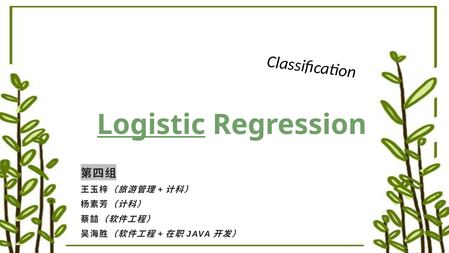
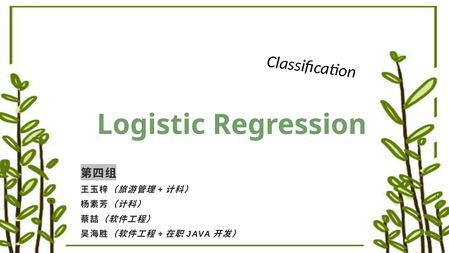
Logistic underline: present -> none (151, 124)
